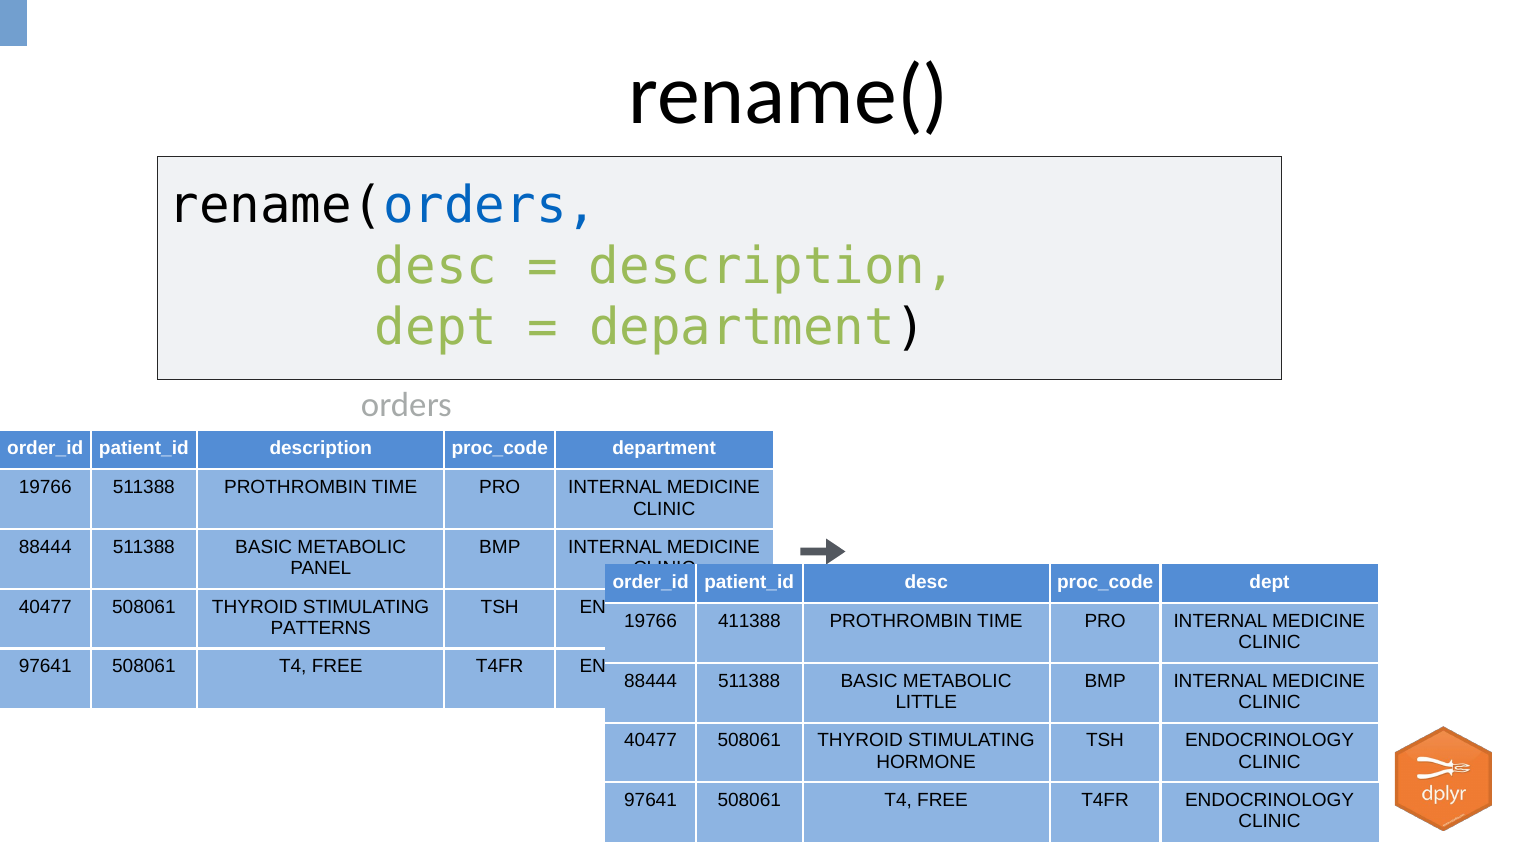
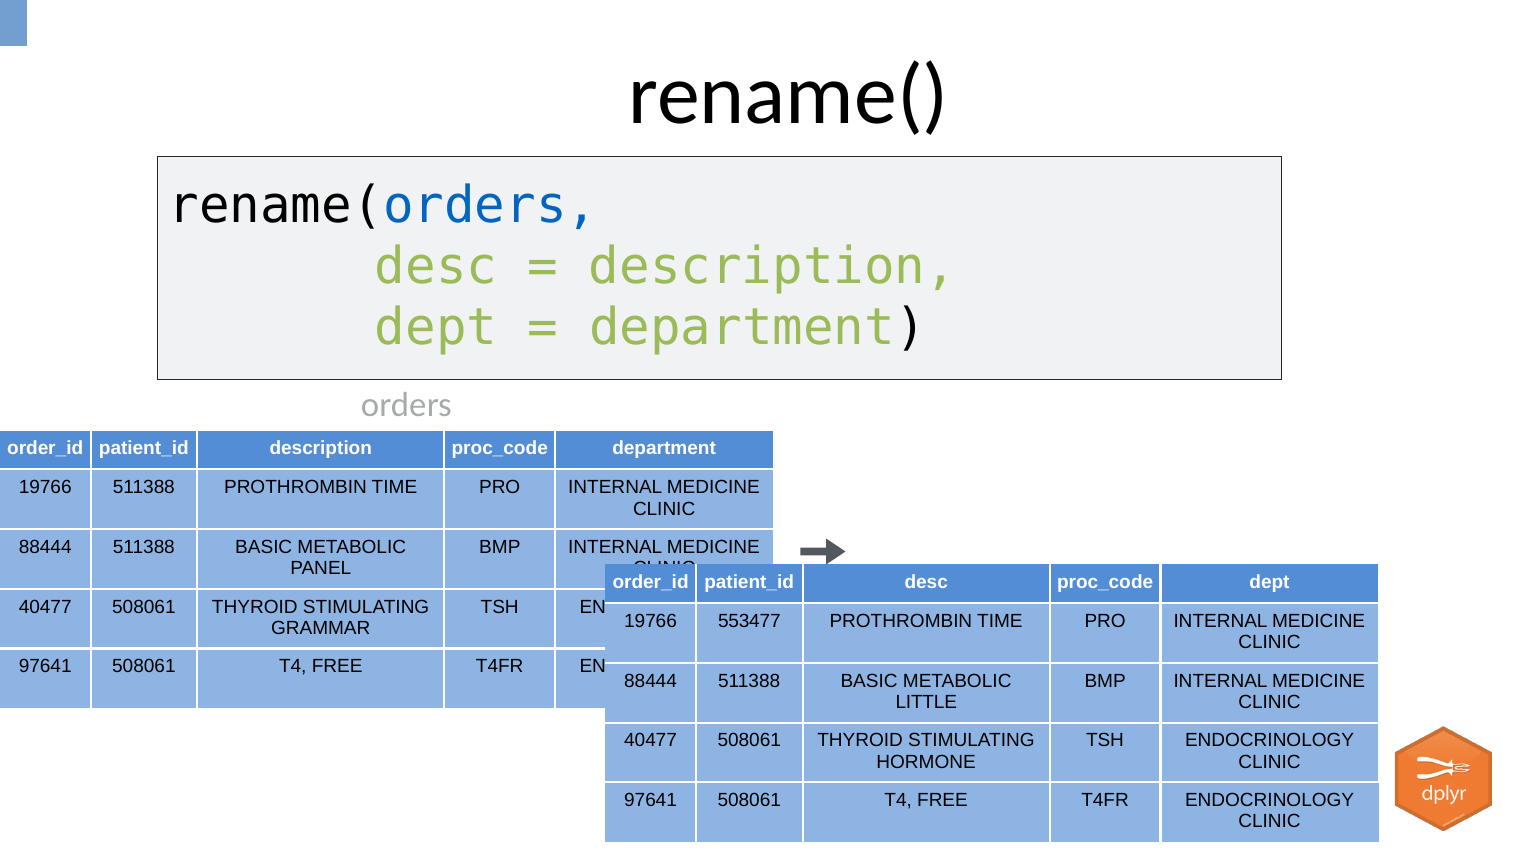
411388: 411388 -> 553477 (749, 621)
PATTERNS: PATTERNS -> GRAMMAR (321, 628)
